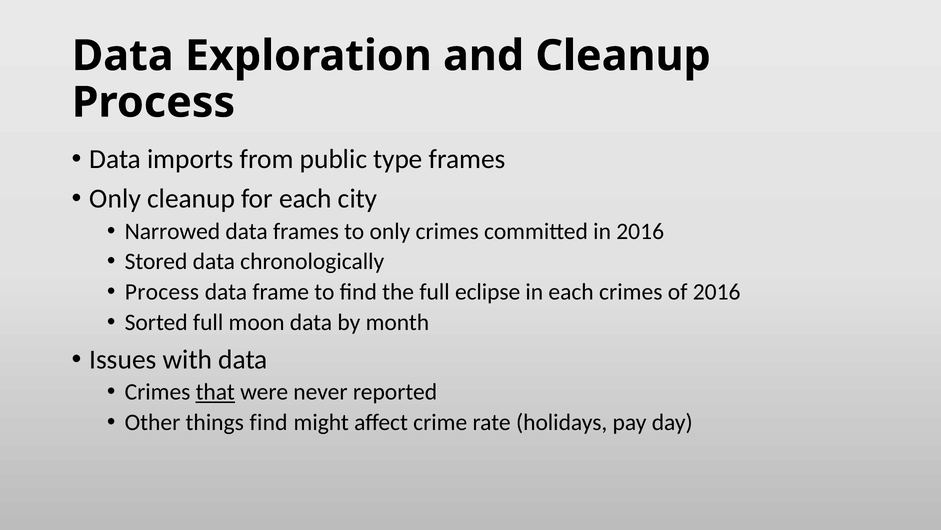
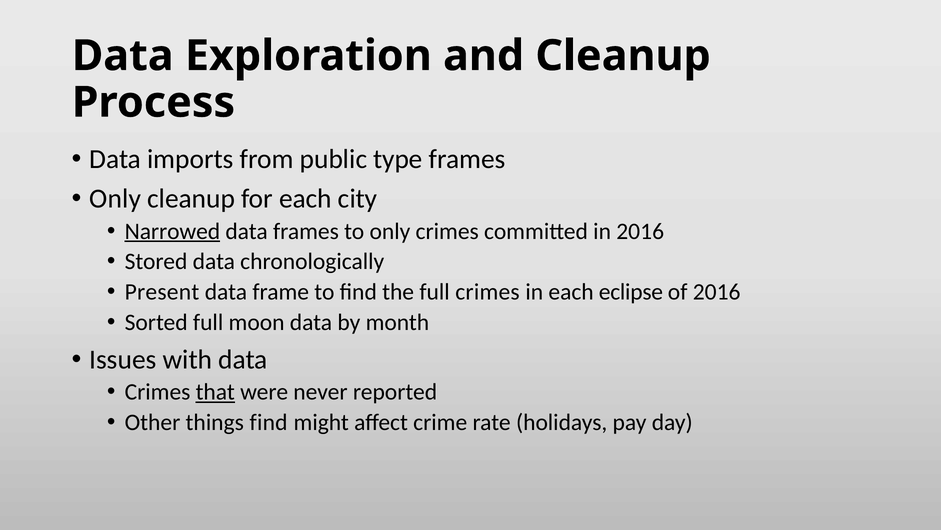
Narrowed underline: none -> present (172, 231)
Process: Process -> Present (162, 292)
full eclipse: eclipse -> crimes (487, 292)
each crimes: crimes -> eclipse (631, 292)
